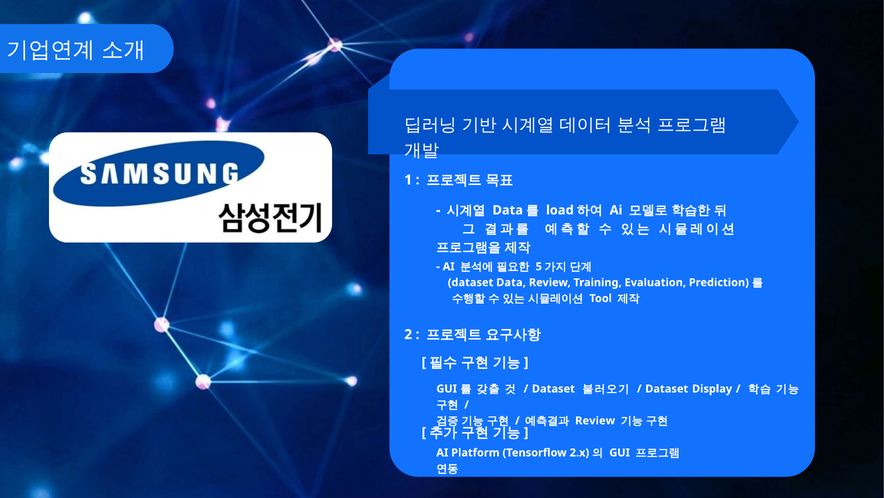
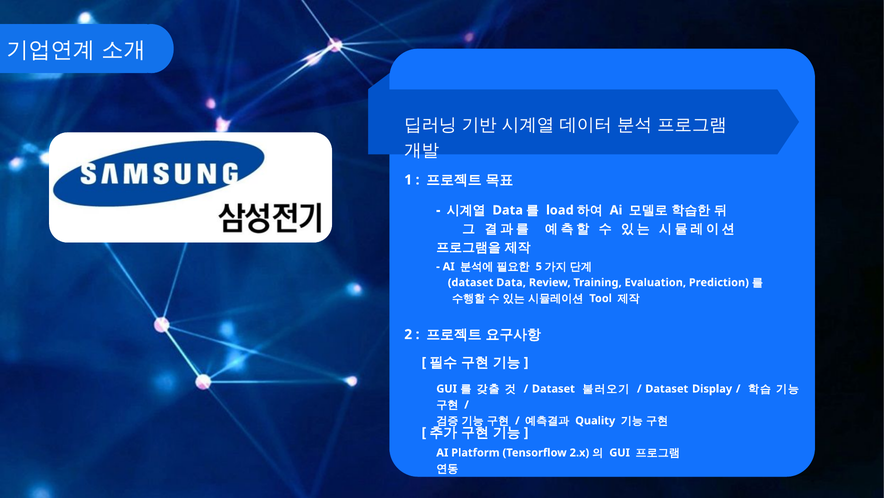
Review: Review -> Quality (595, 420)
